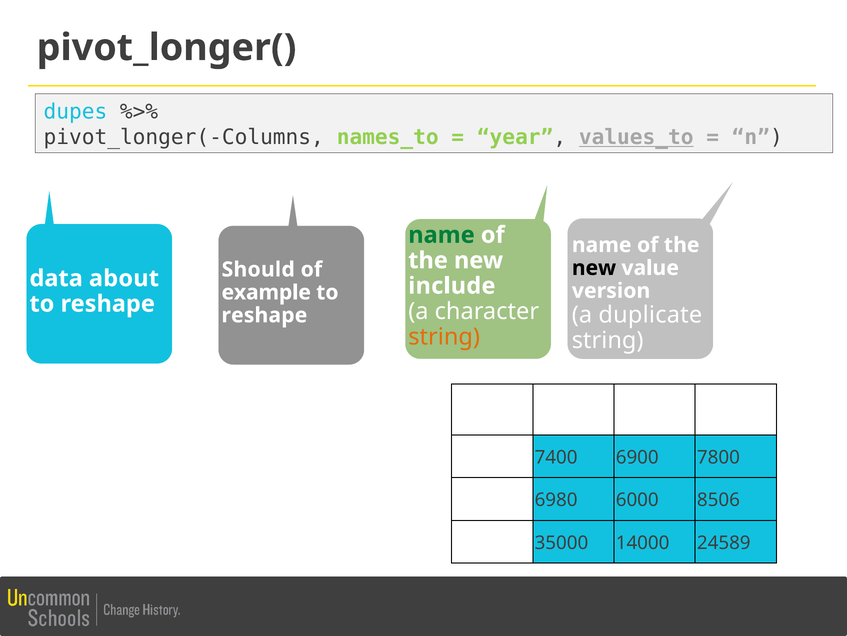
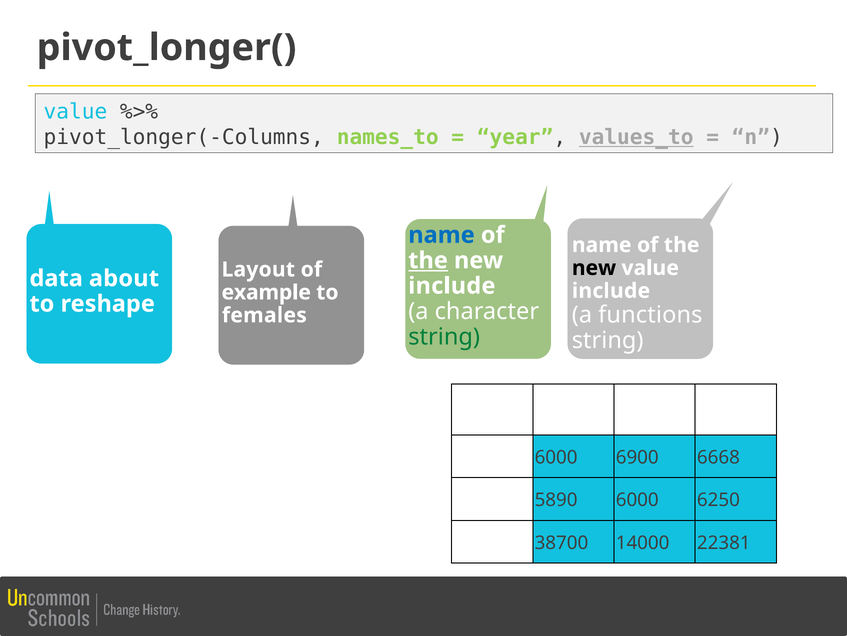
dupes: dupes -> value (75, 112)
name colour: green -> blue (442, 235)
the underline: none -> present (428, 260)
Should: Should -> Layout (258, 269)
version: version -> include (611, 291)
duplicate: duplicate -> functions (650, 315)
reshape: reshape -> females (264, 315)
string colour: orange -> green (444, 336)
FR 7400: 7400 -> 6000 (556, 457)
7800: 7800 -> 6668 (718, 457)
6980: 6980 -> 5890 (556, 500)
8506: 8506 -> 6250 (718, 500)
35000: 35000 -> 38700 (561, 542)
24589: 24589 -> 22381 (724, 542)
